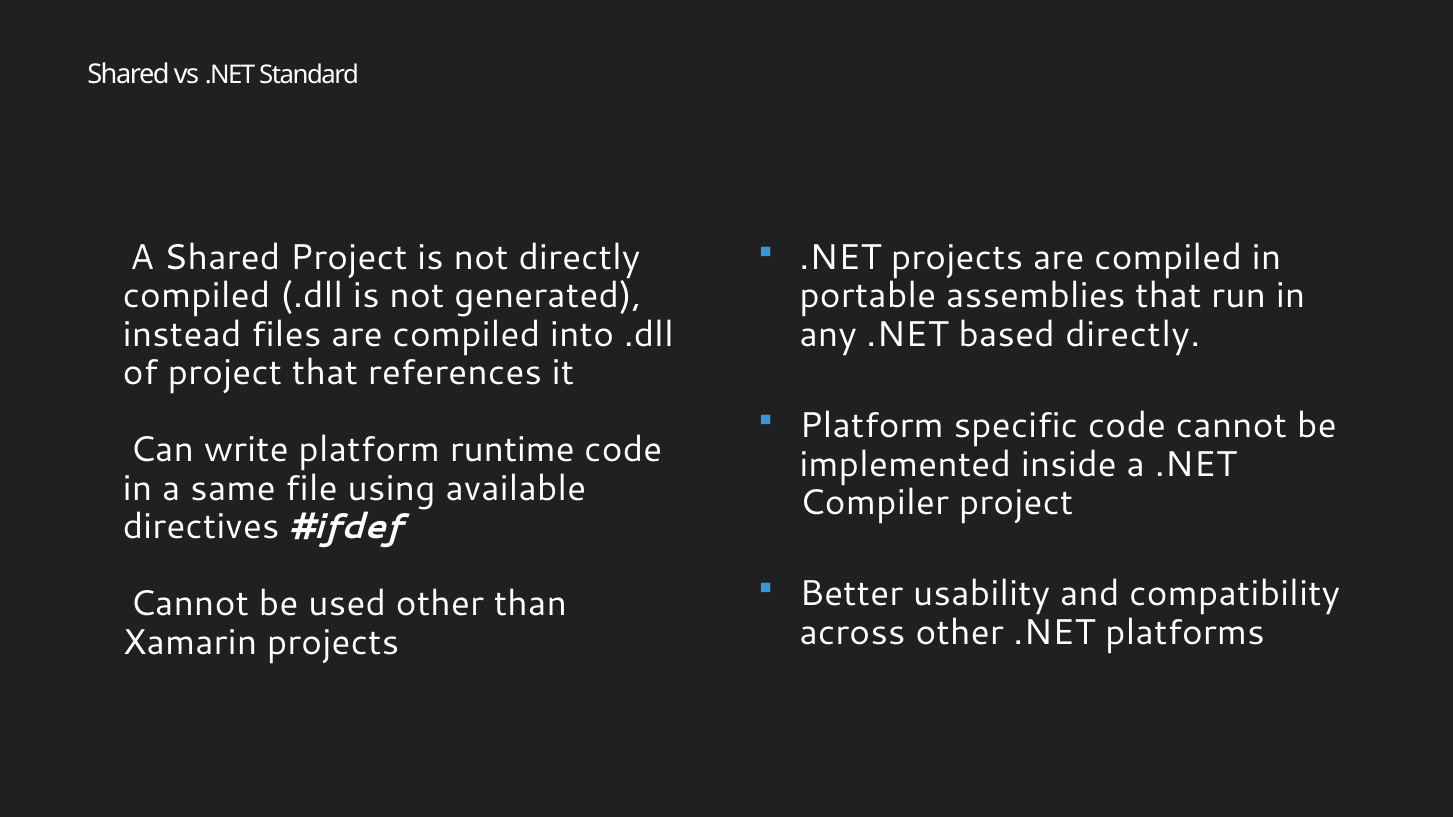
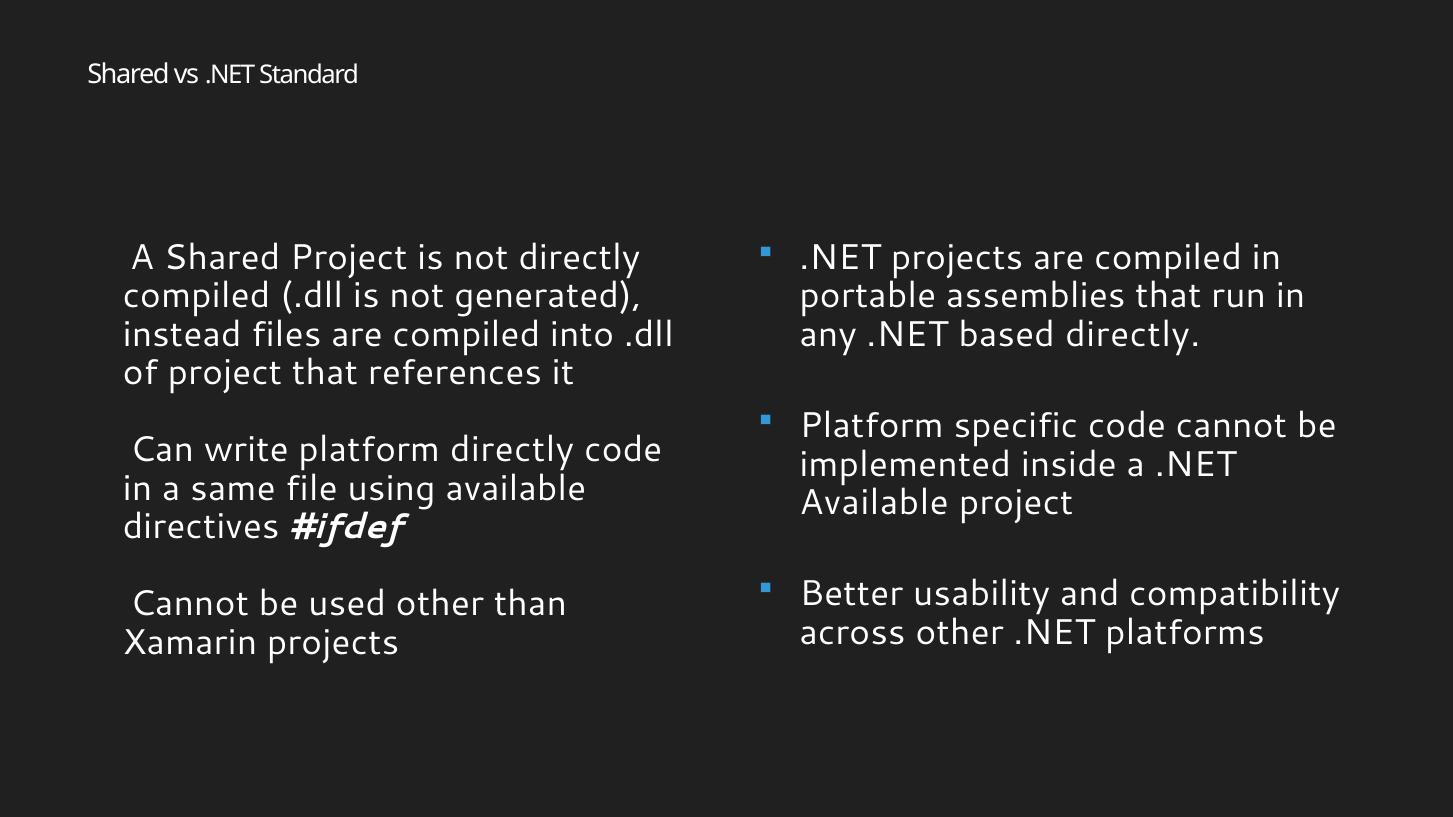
platform runtime: runtime -> directly (512, 450)
Compiler: Compiler -> Available (874, 503)
